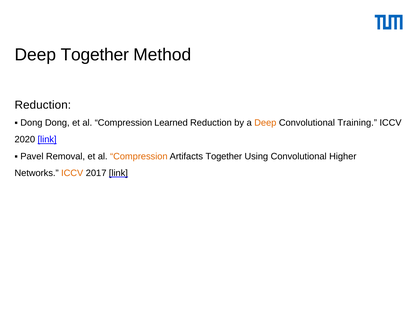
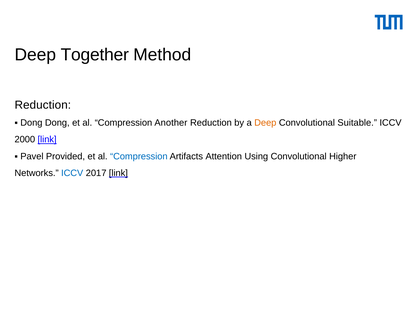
Learned: Learned -> Another (171, 123)
Training: Training -> Suitable (357, 123)
2020: 2020 -> 2000 (25, 139)
Removal: Removal -> Provided (66, 156)
Compression colour: orange -> blue (139, 156)
Artifacts Together: Together -> Attention (224, 156)
ICCV colour: orange -> blue (72, 173)
